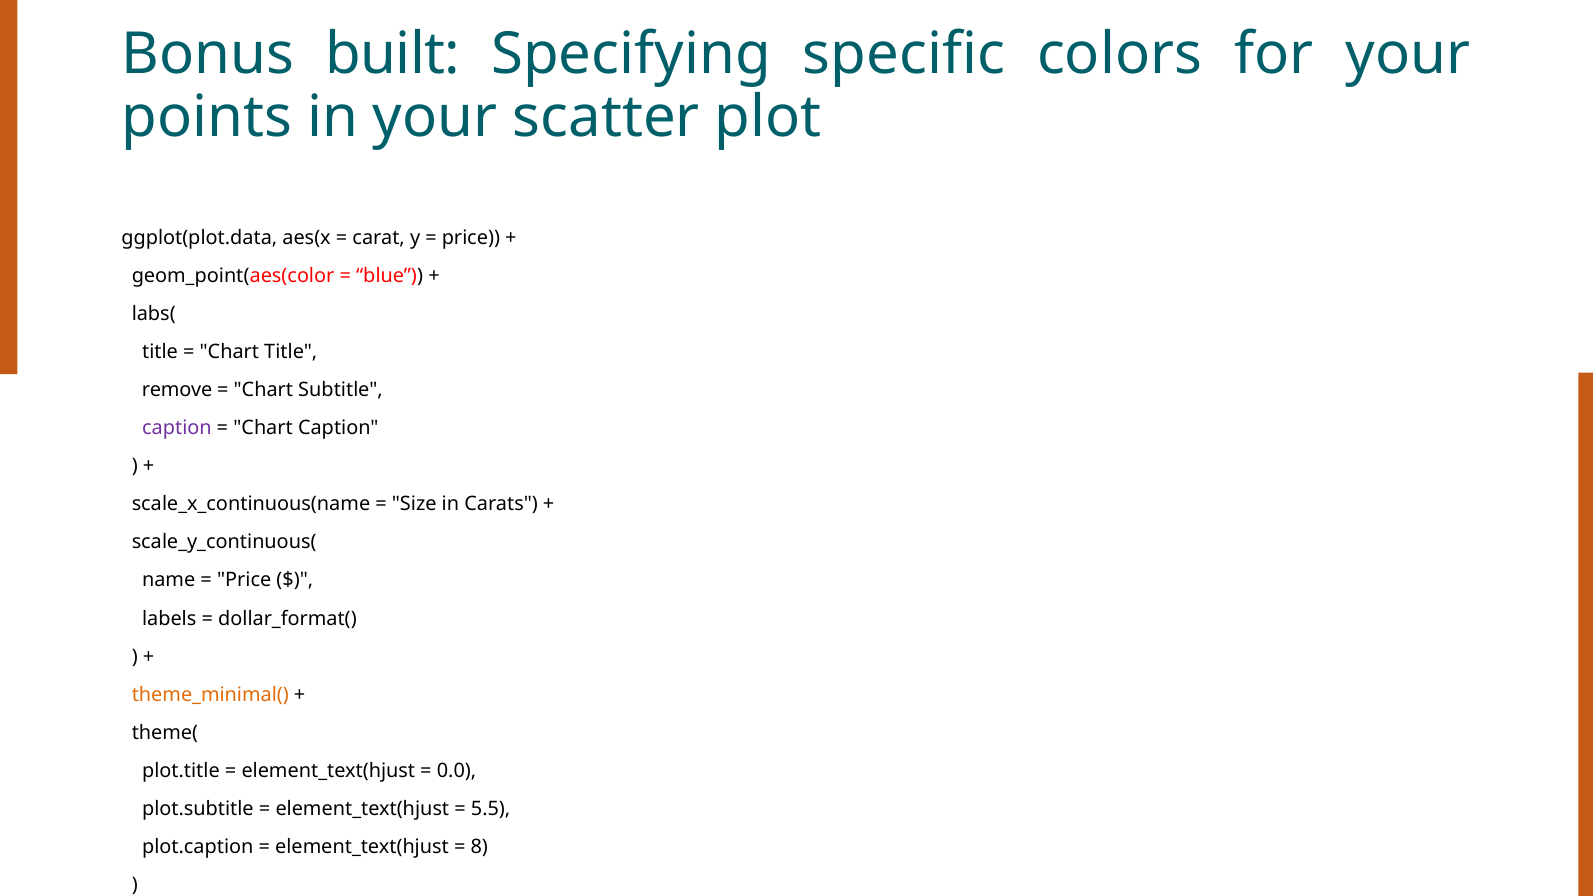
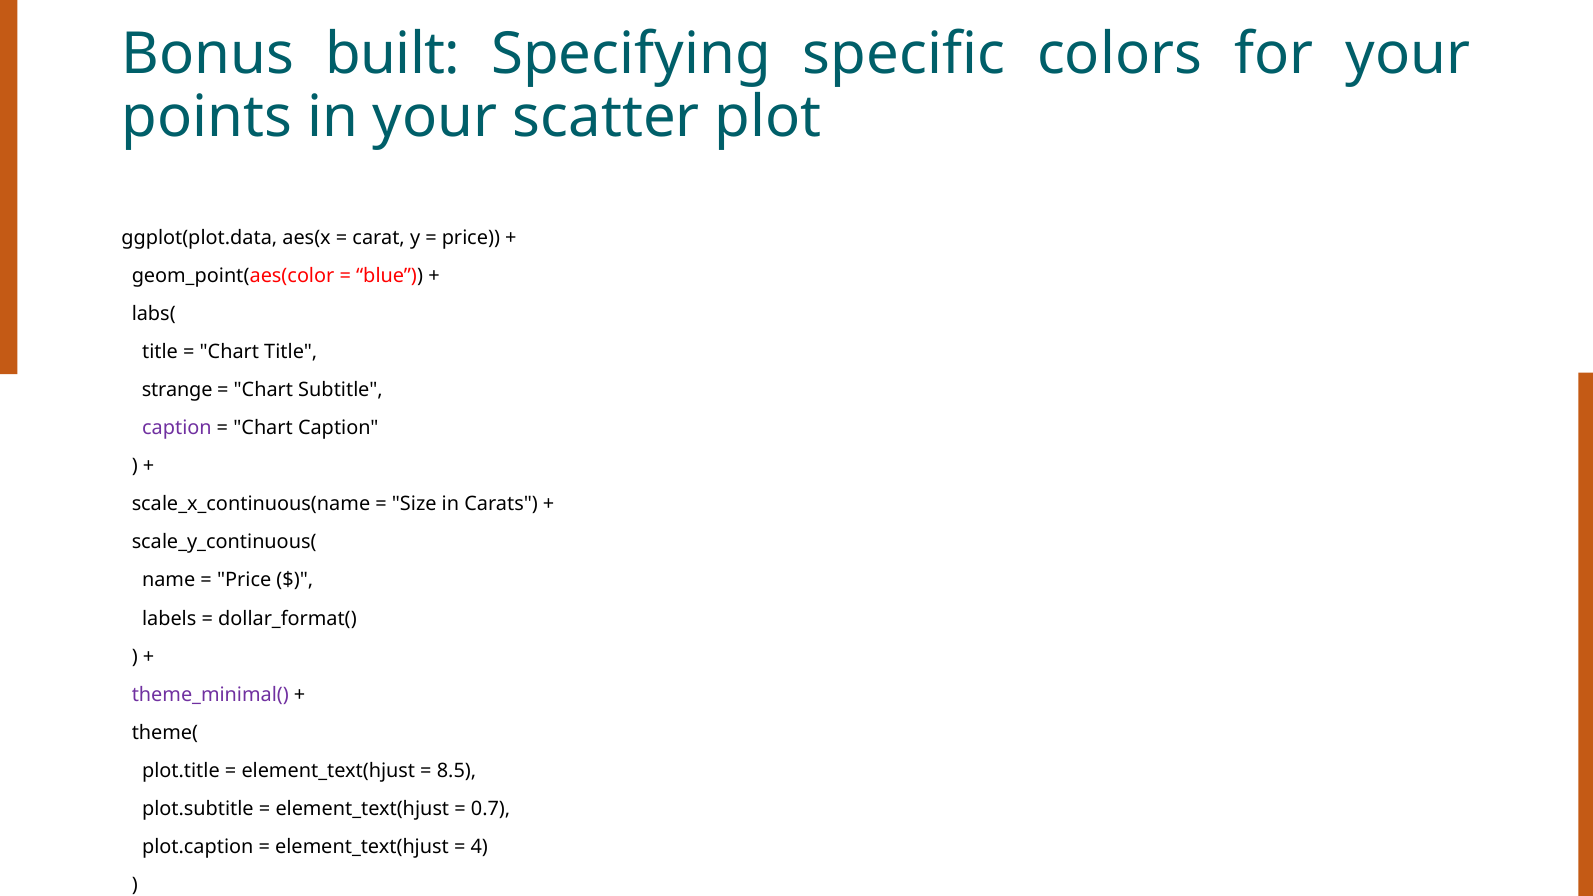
remove: remove -> strange (177, 390)
theme_minimal( colour: orange -> purple (210, 695)
0.0: 0.0 -> 8.5 (457, 771)
5.5: 5.5 -> 0.7 (491, 809)
8: 8 -> 4 (479, 847)
